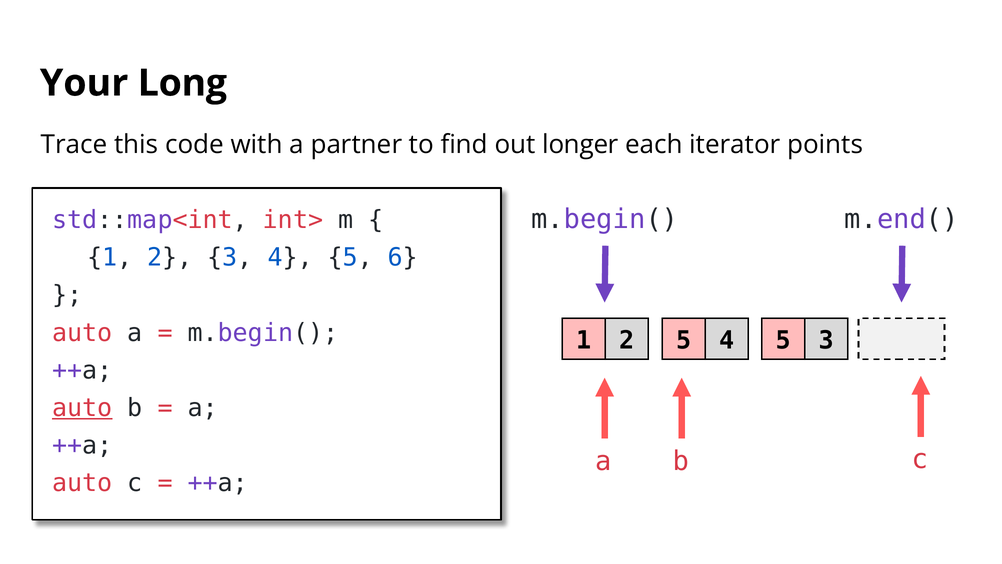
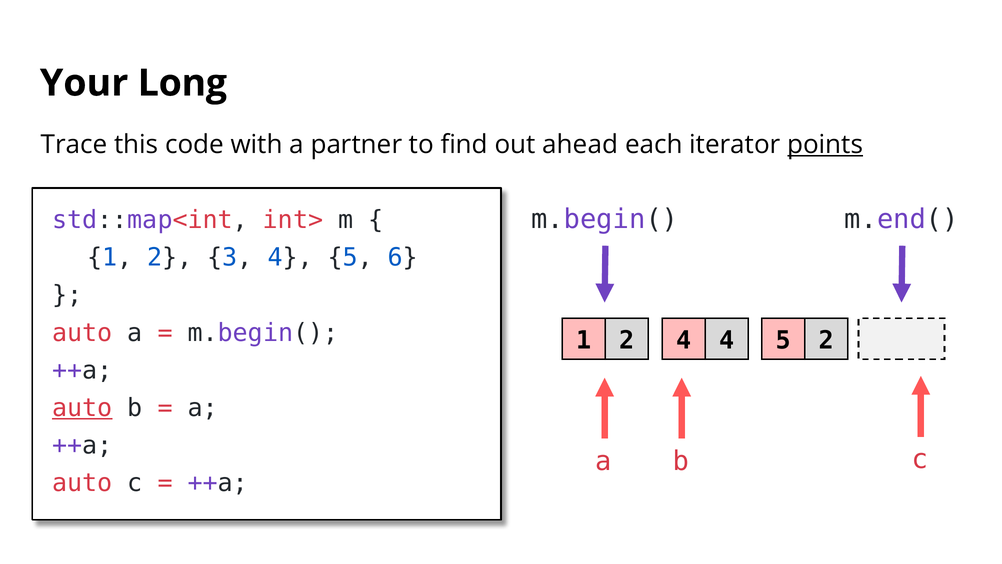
longer: longer -> ahead (580, 144)
points underline: none -> present (825, 144)
2 5: 5 -> 4 (684, 340)
5 3: 3 -> 2 (826, 340)
